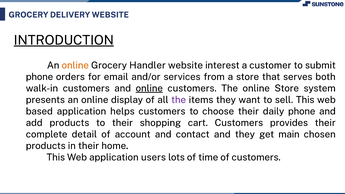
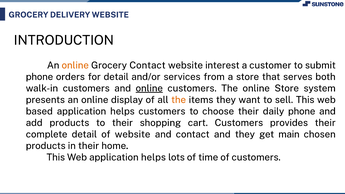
INTRODUCTION underline: present -> none (64, 40)
Grocery Handler: Handler -> Contact (147, 65)
for email: email -> detail (116, 77)
the colour: purple -> orange (179, 100)
of account: account -> website (133, 134)
Web application users: users -> helps (153, 157)
